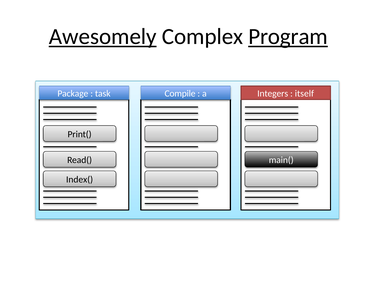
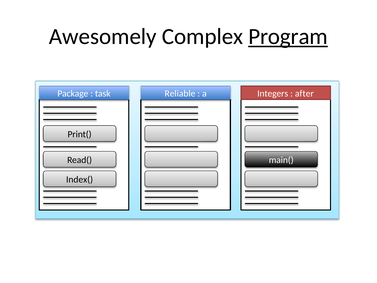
Awesomely underline: present -> none (103, 36)
Compile: Compile -> Reliable (180, 93)
itself: itself -> after (304, 93)
